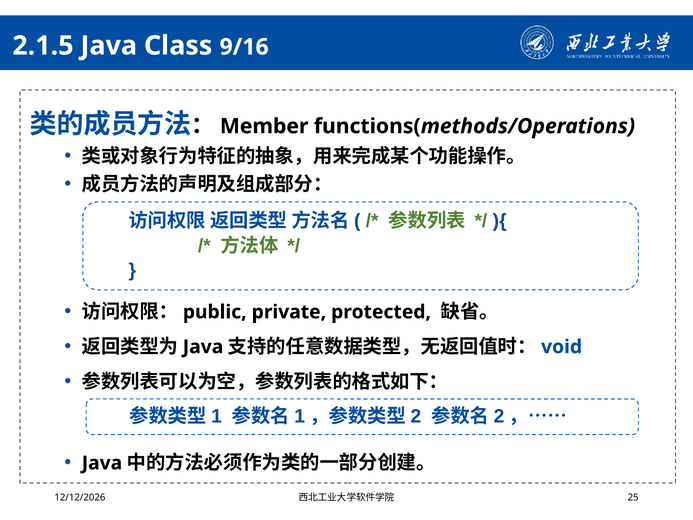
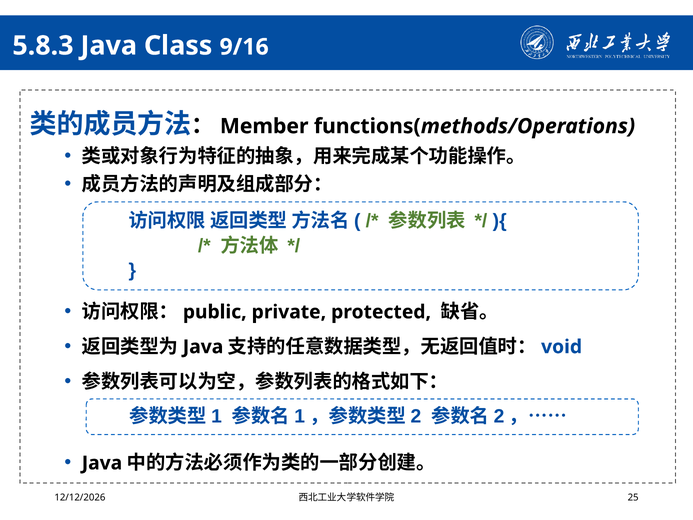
2.1.5: 2.1.5 -> 5.8.3 (43, 46)
